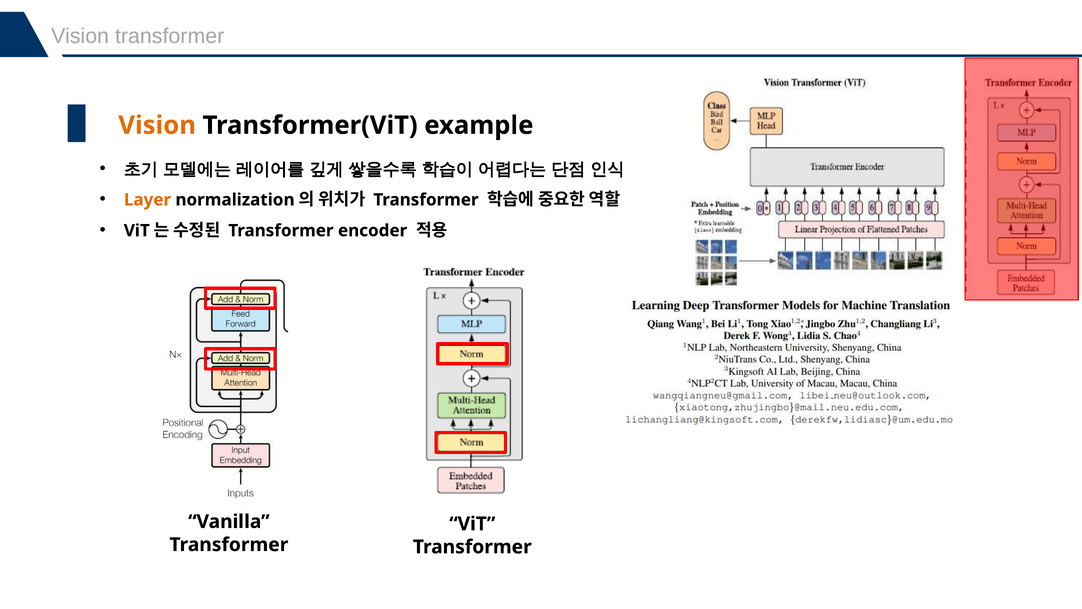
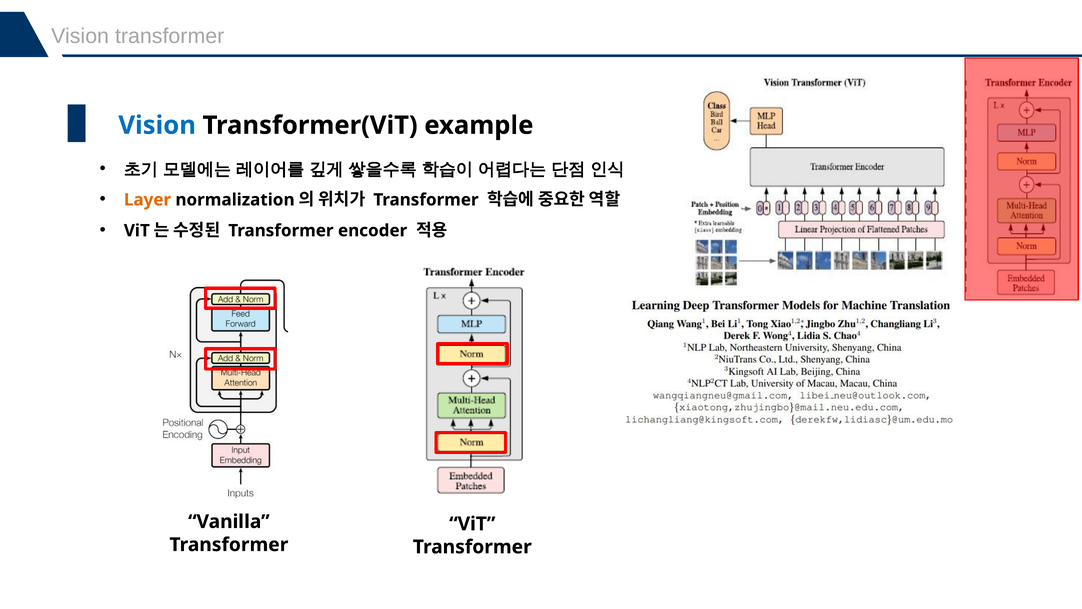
Vision colour: orange -> blue (157, 125)
